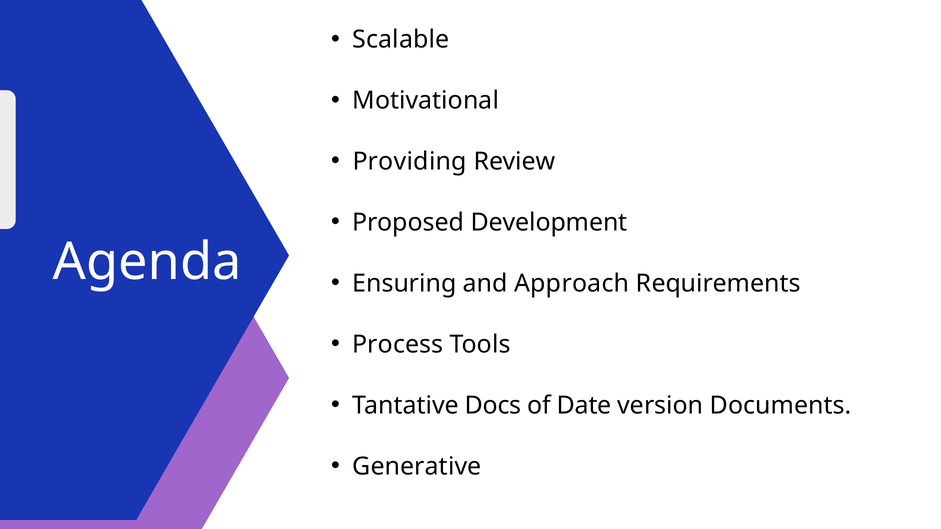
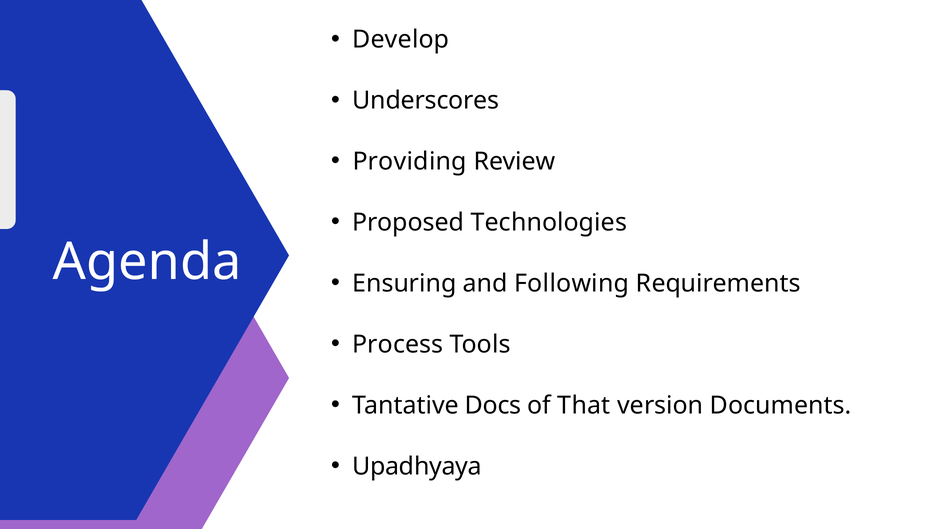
Scalable: Scalable -> Develop (401, 40)
Motivational: Motivational -> Underscores (426, 101)
Development: Development -> Technologies (549, 223)
Approach: Approach -> Following (572, 284)
of Date: Date -> That (584, 406)
Generative: Generative -> Upadhyaya (417, 467)
